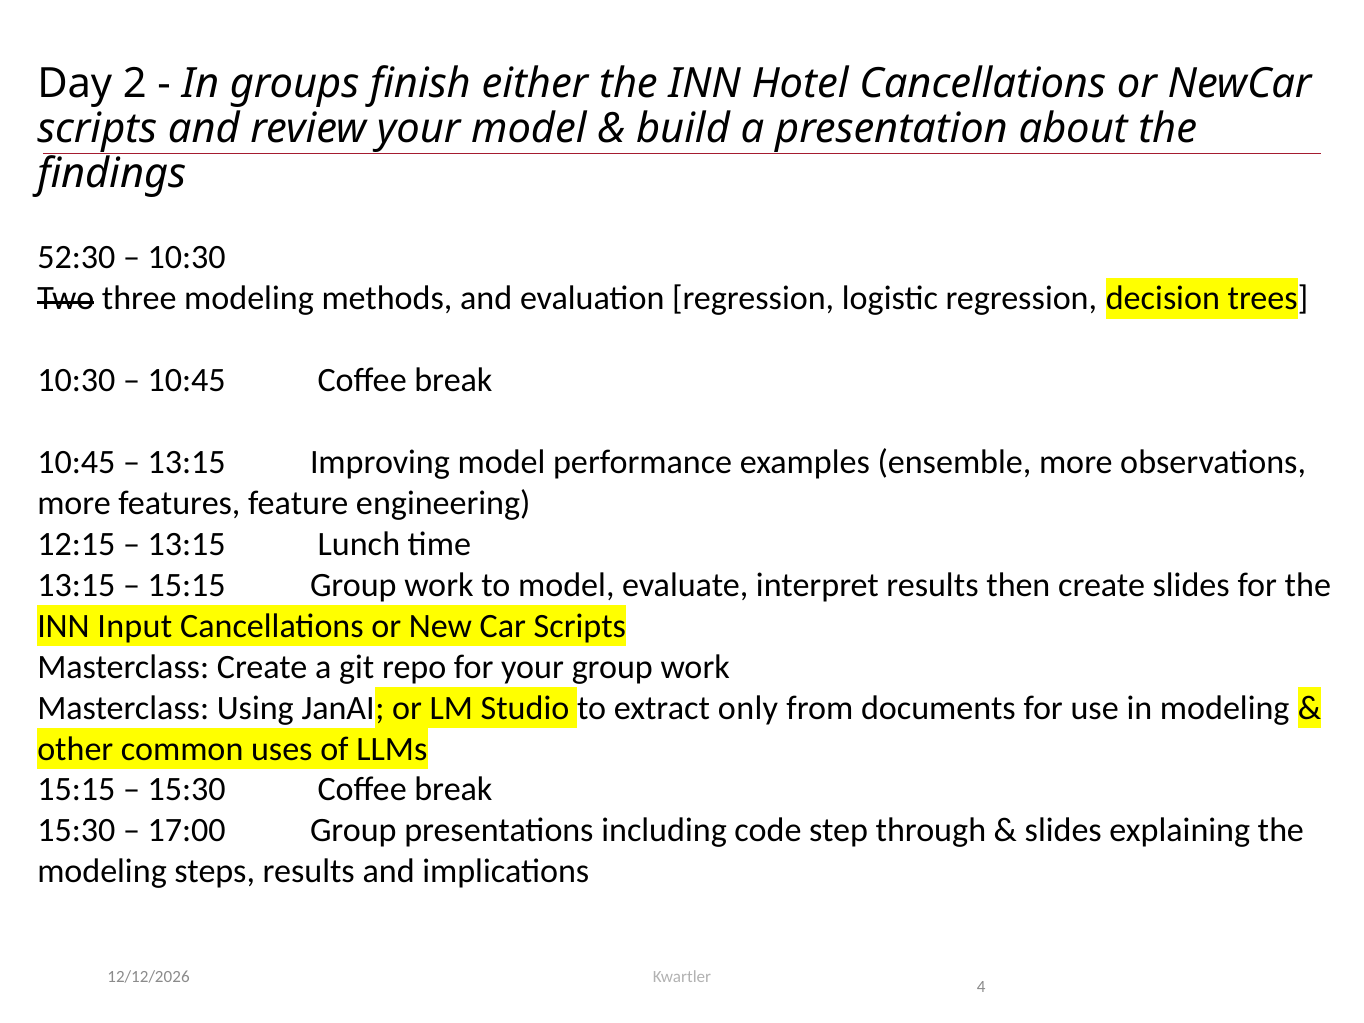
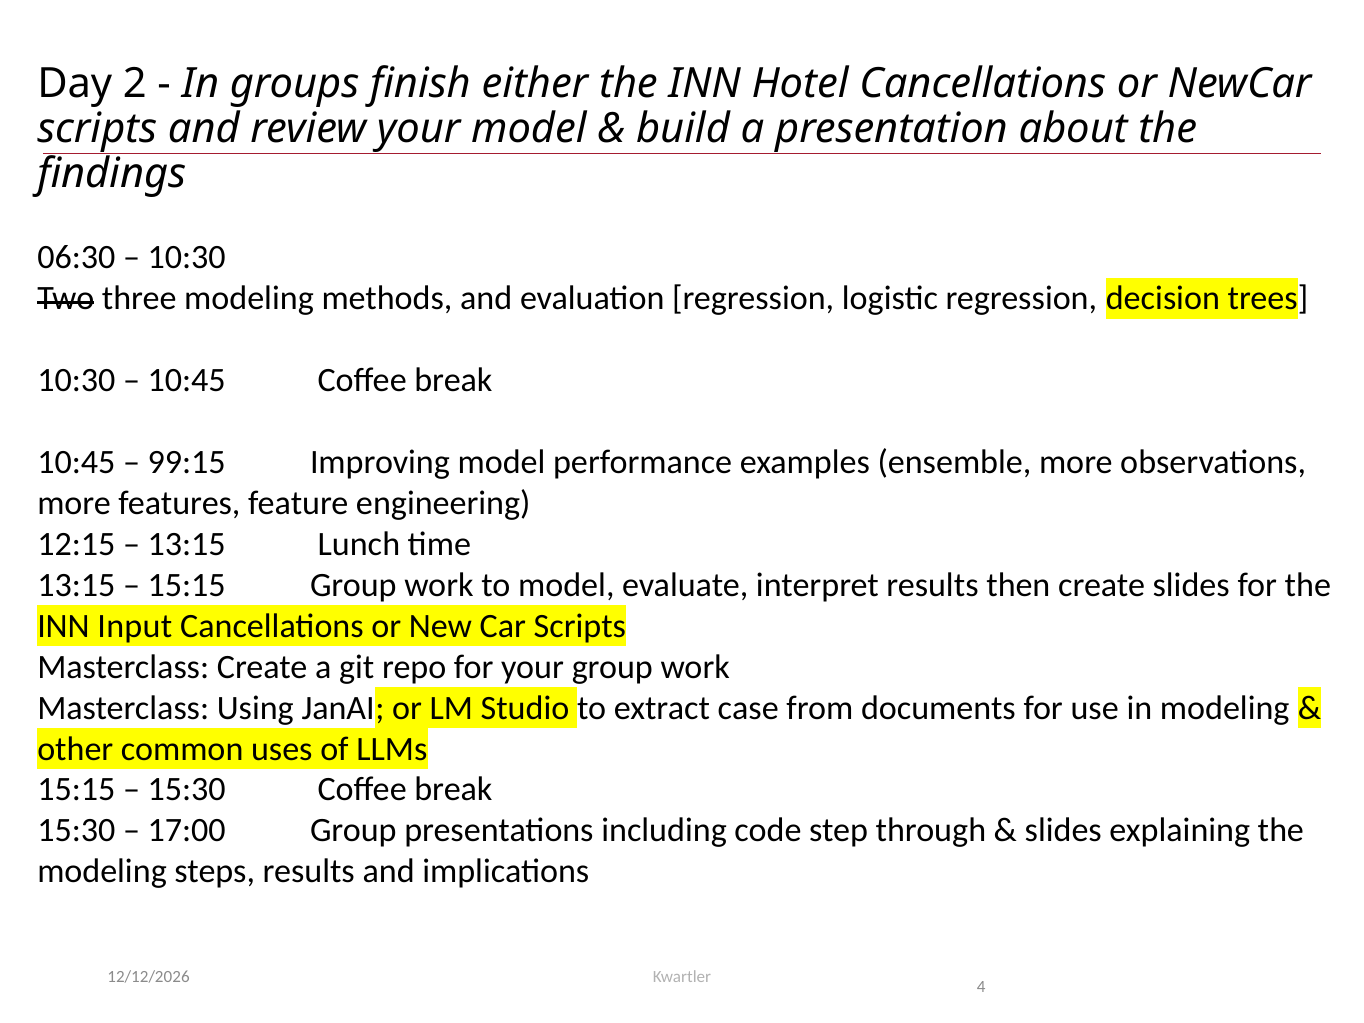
52:30: 52:30 -> 06:30 (76, 258)
13:15: 13:15 -> 99:15 (187, 462)
only: only -> case (748, 708)
